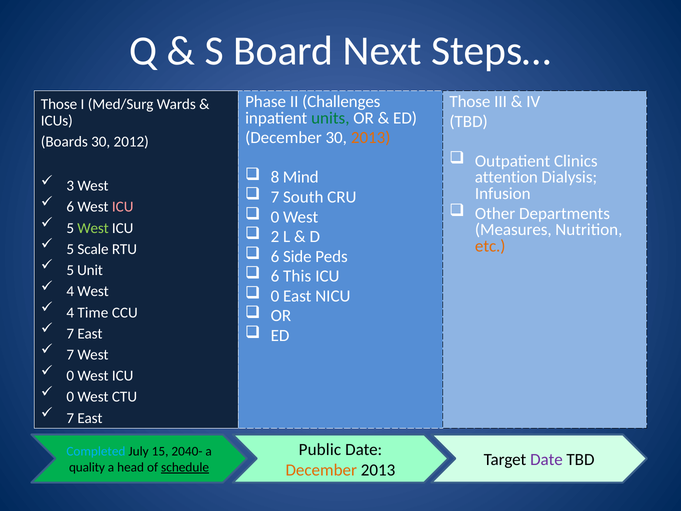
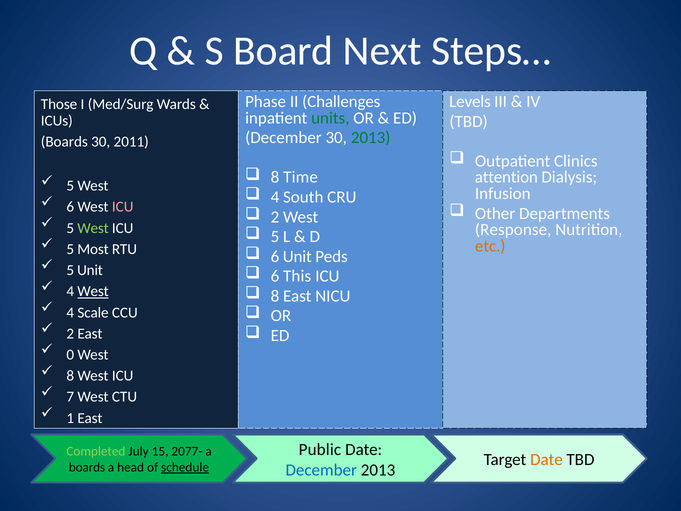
Those: Those -> Levels (470, 102)
2013 colour: orange -> green (371, 138)
2012: 2012 -> 2011 (131, 142)
Mind: Mind -> Time (301, 177)
3: 3 -> 5 (70, 186)
7: 7 -> 4 (275, 197)
0: 0 -> 2 (275, 217)
Measures: Measures -> Response (513, 230)
2: 2 -> 5 (275, 237)
Scale: Scale -> Most (93, 249)
6 Side: Side -> Unit (297, 256)
West underline: none -> present (93, 291)
0: 0 -> 8 (275, 296)
Time: Time -> Scale (93, 312)
7: 7 -> 2 (70, 333)
7: 7 -> 0 (70, 355)
0: 0 -> 8 (70, 376)
0: 0 -> 7 (70, 397)
7: 7 -> 1 (70, 418)
Completed colour: light blue -> light green (96, 451)
2040-: 2040- -> 2077- (187, 451)
Date colour: purple -> orange (546, 459)
quality: quality -> boards (87, 467)
December colour: orange -> blue (321, 470)
